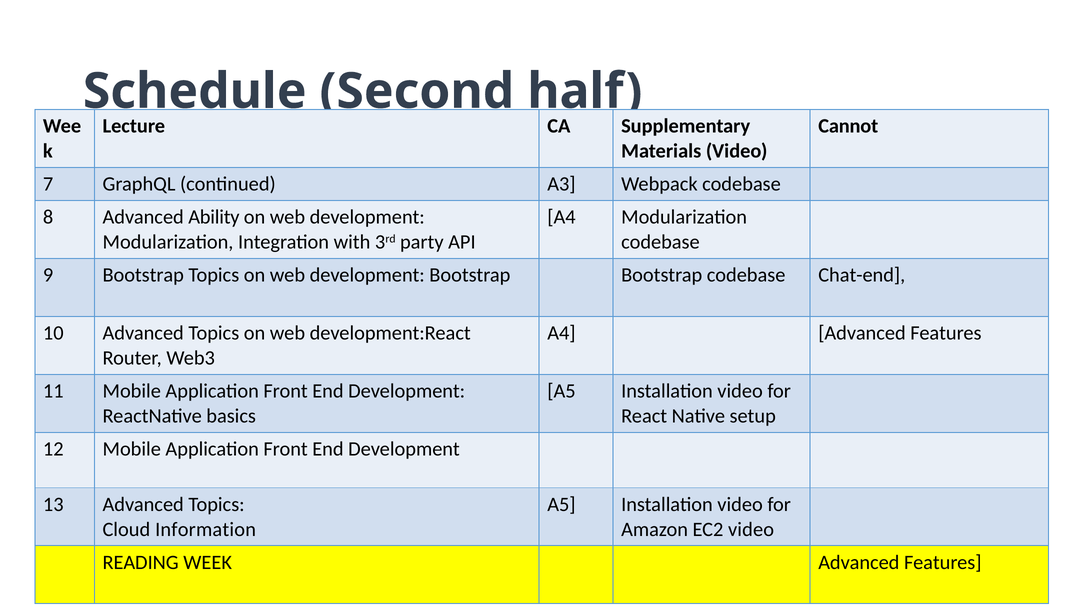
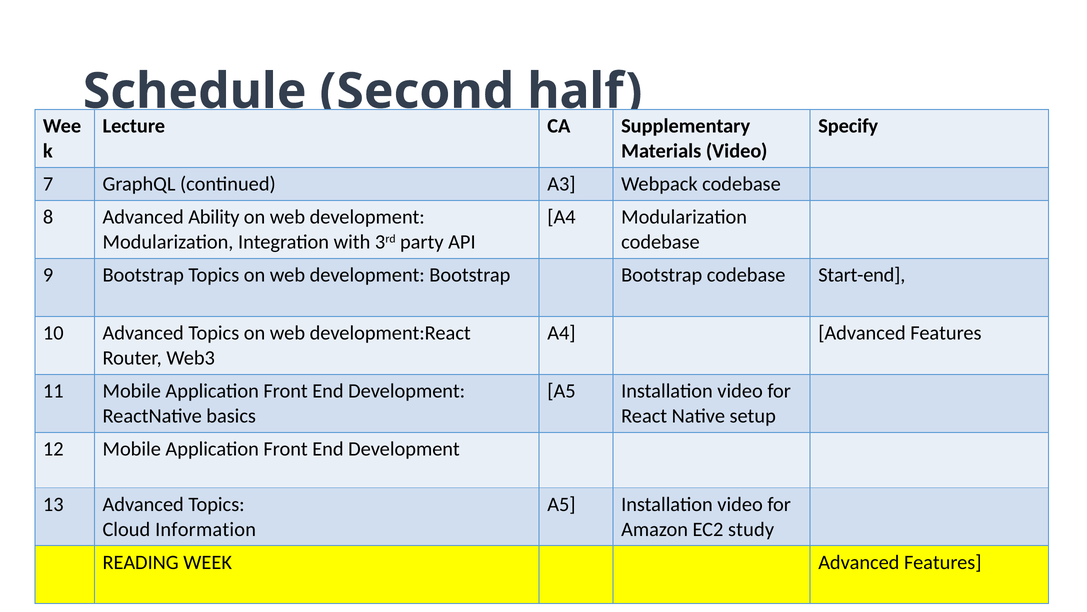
Cannot: Cannot -> Specify (848, 126)
Chat-end: Chat-end -> Start-end (862, 275)
EC2 video: video -> study (751, 529)
